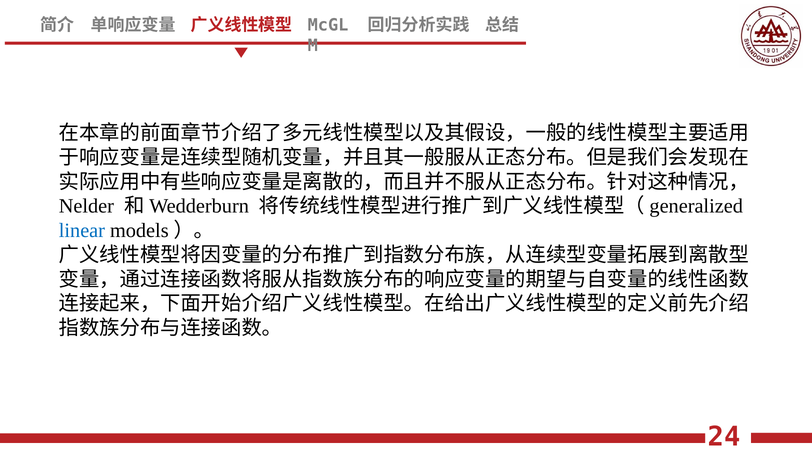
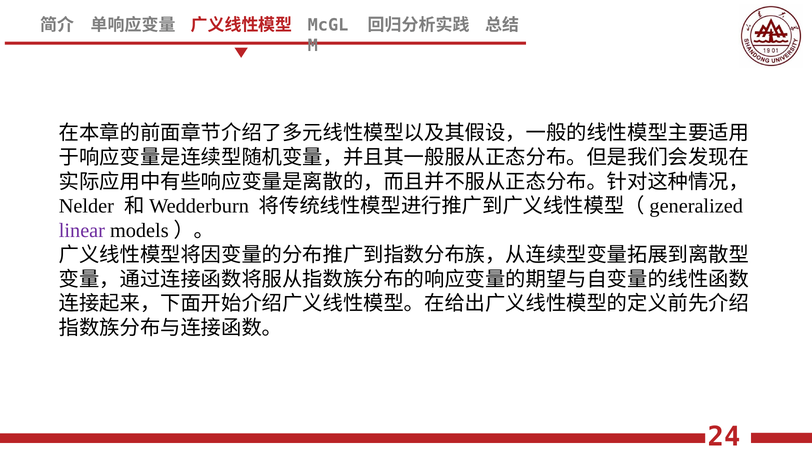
linear colour: blue -> purple (82, 230)
